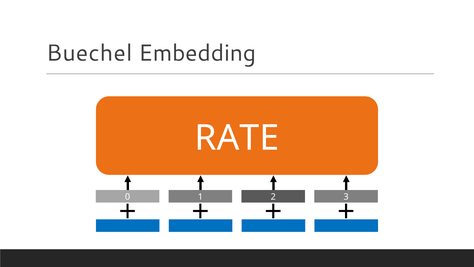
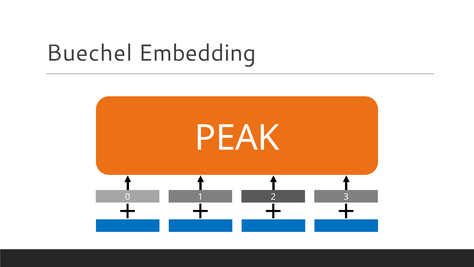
RATE: RATE -> PEAK (237, 138)
